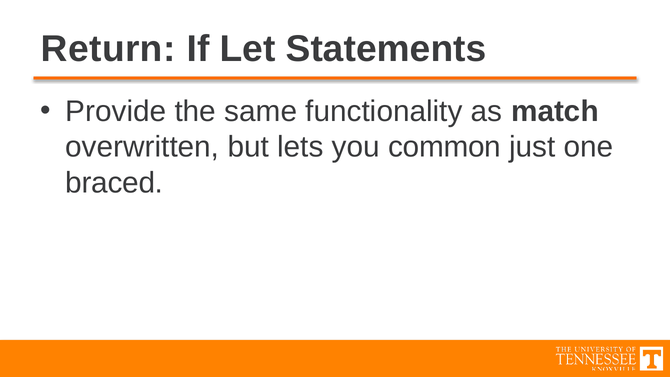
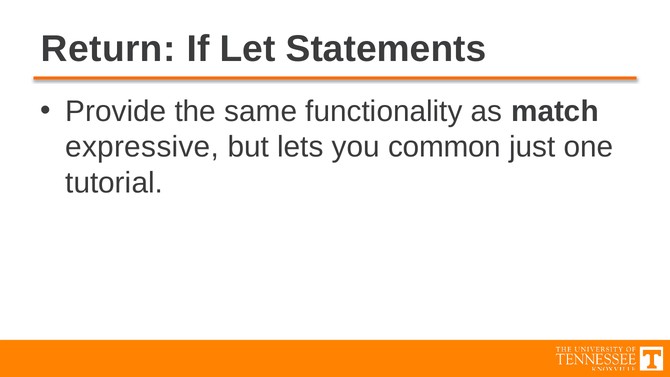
overwritten: overwritten -> expressive (142, 147)
braced: braced -> tutorial (114, 183)
